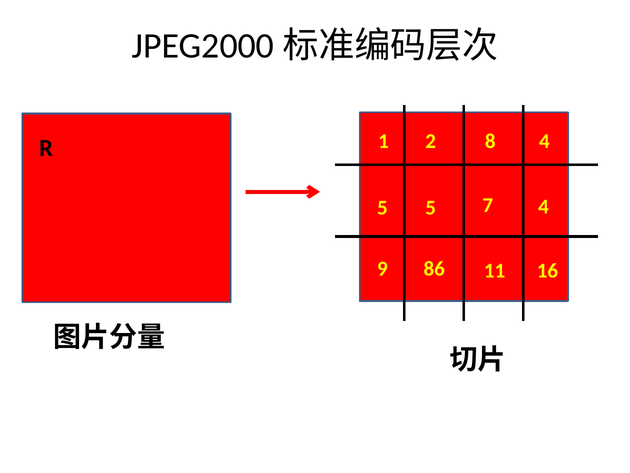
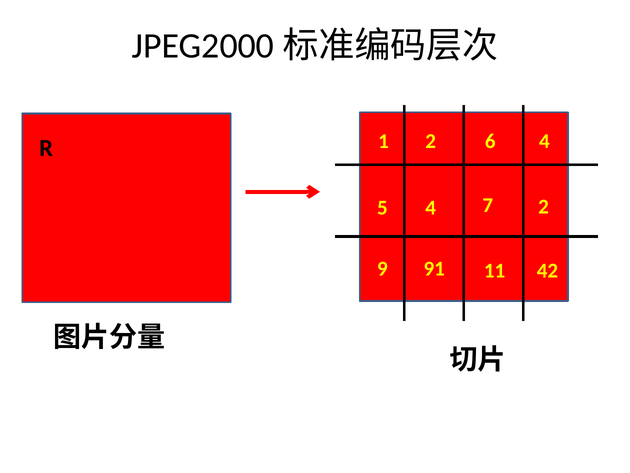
8: 8 -> 6 (490, 141)
5 5: 5 -> 4 (431, 208)
7 4: 4 -> 2 (544, 206)
86: 86 -> 91 (434, 268)
16: 16 -> 42 (547, 270)
